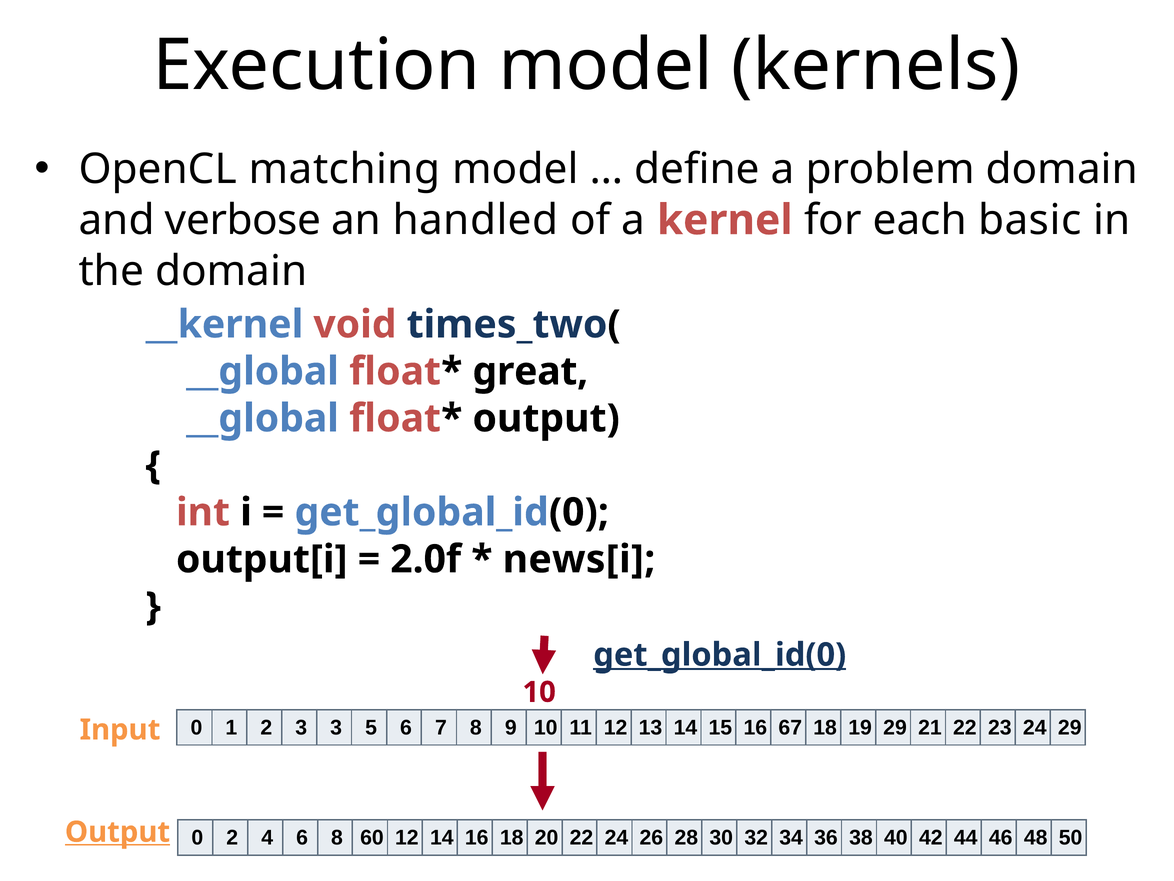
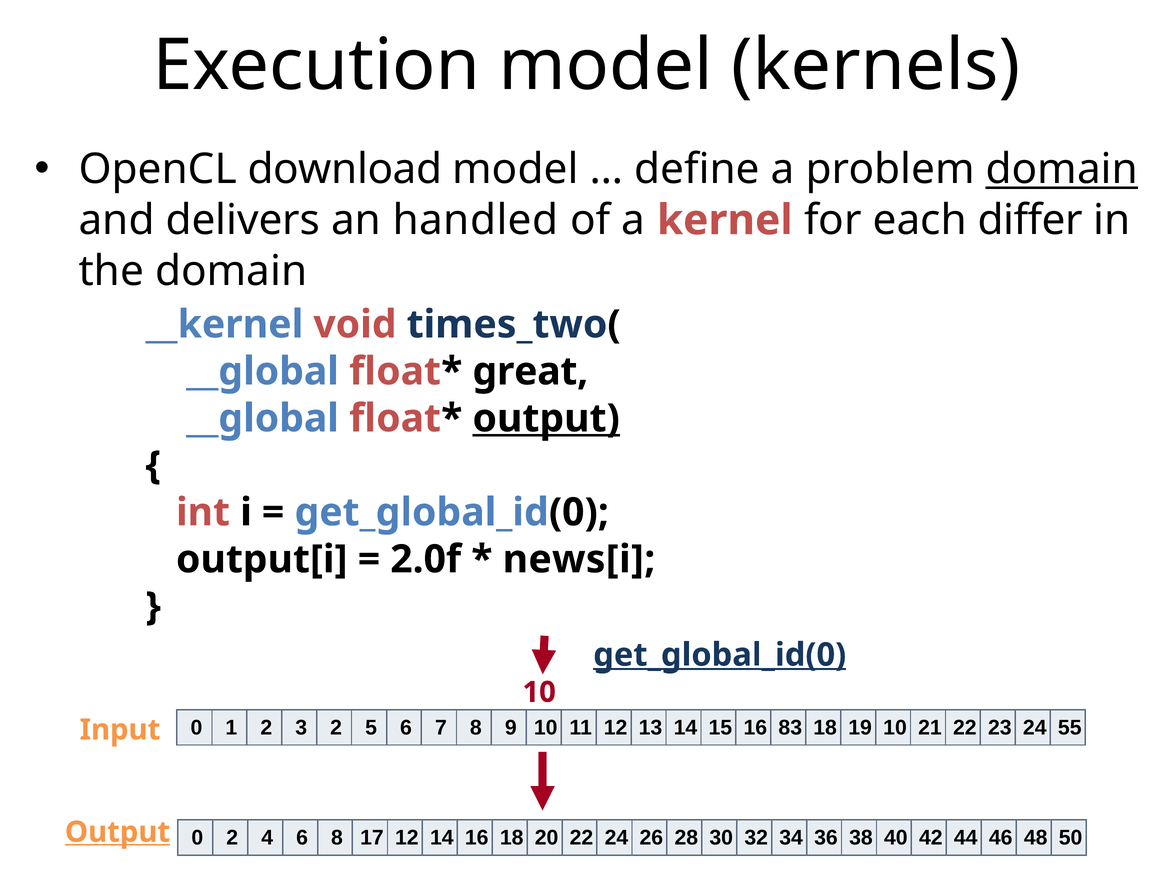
matching: matching -> download (345, 169)
domain underline: none -> present (1062, 169)
verbose: verbose -> delivers (243, 220)
basic: basic -> differ (1030, 220)
output underline: none -> present (546, 418)
3 3: 3 -> 2 (336, 727)
67: 67 -> 83 (790, 727)
19 29: 29 -> 10 (895, 727)
24 29: 29 -> 55 (1070, 727)
60: 60 -> 17 (372, 837)
